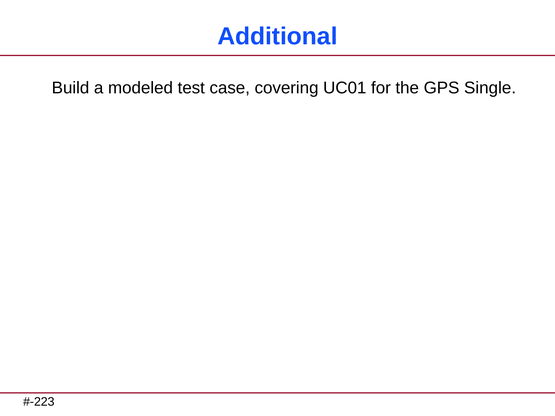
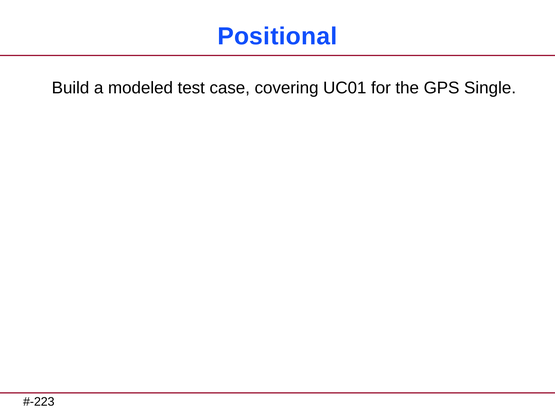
Additional: Additional -> Positional (277, 36)
